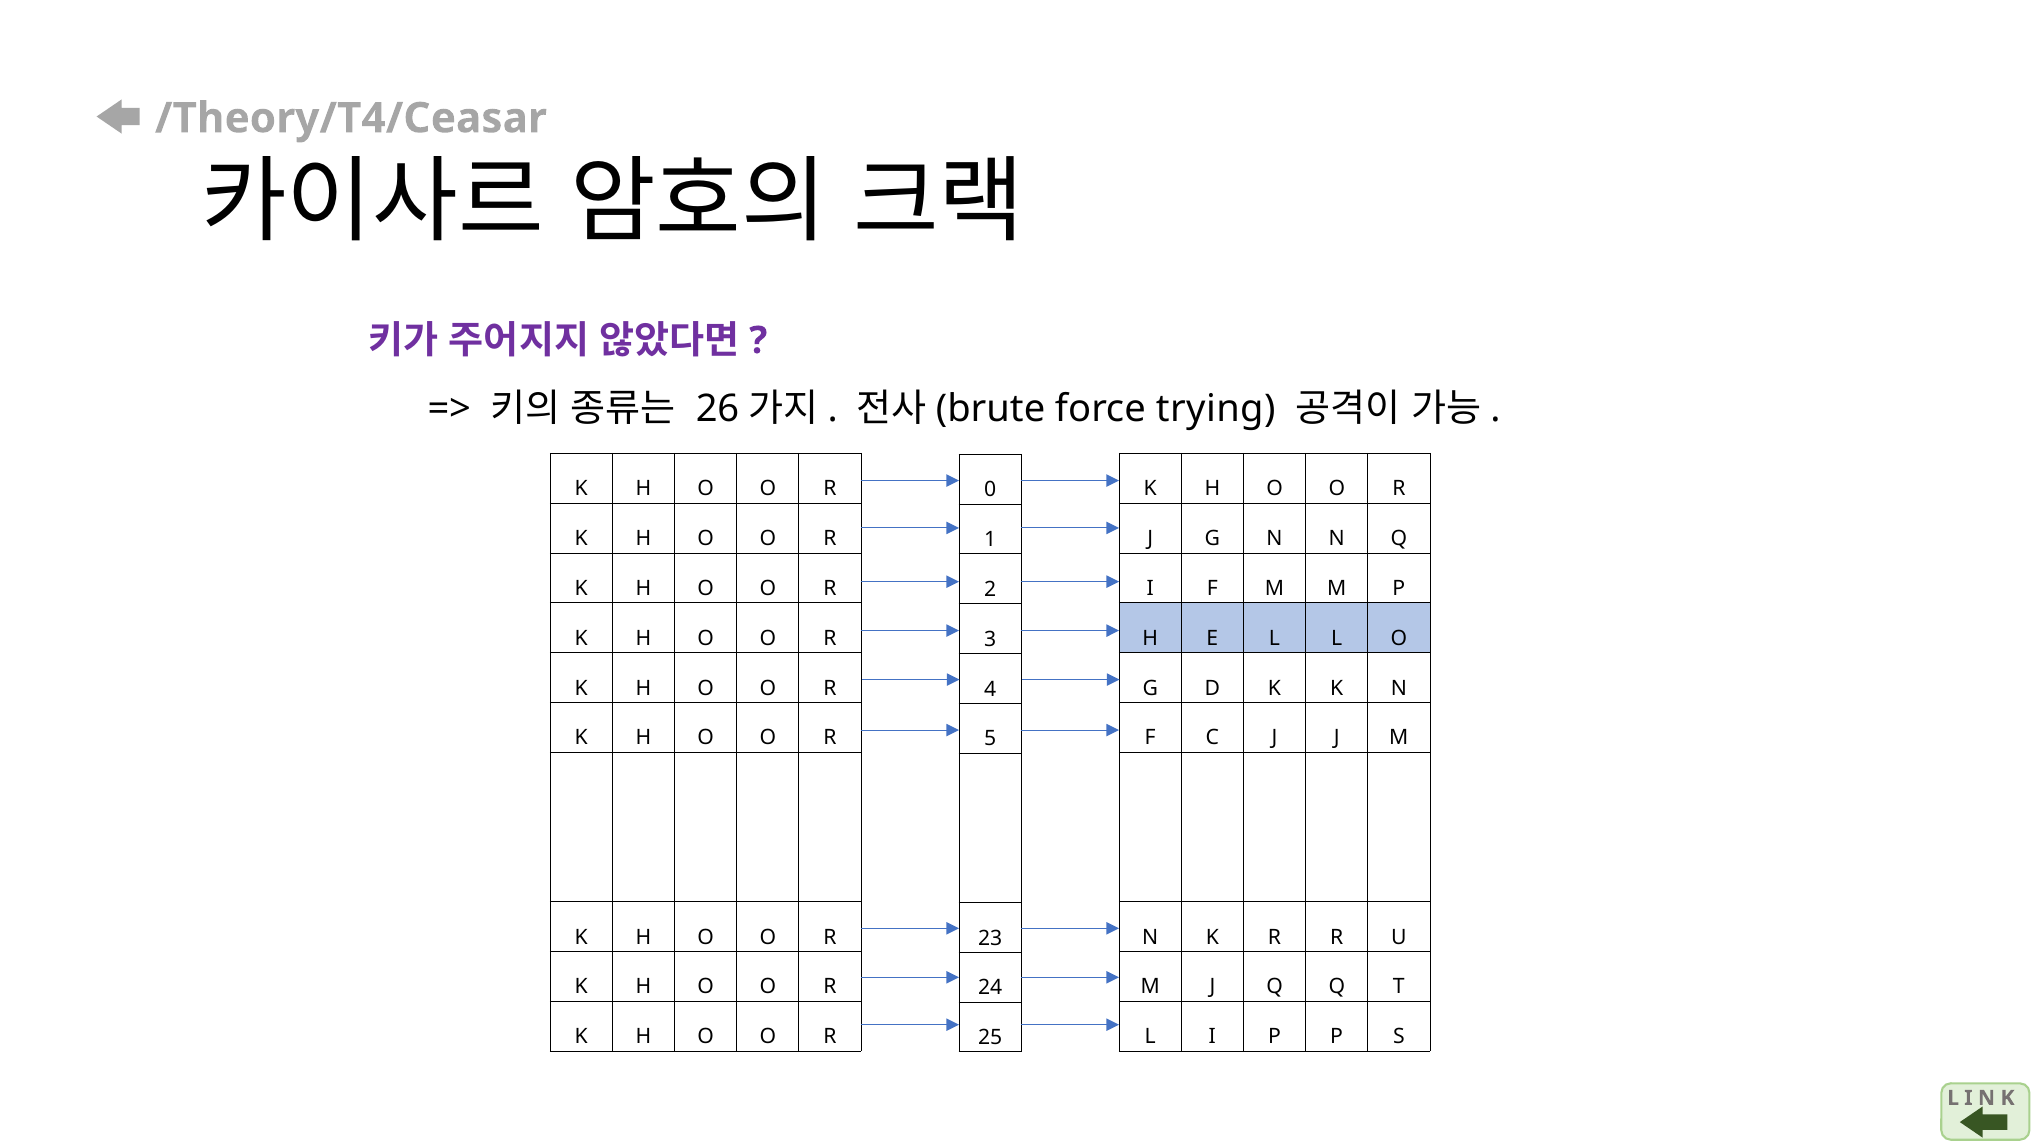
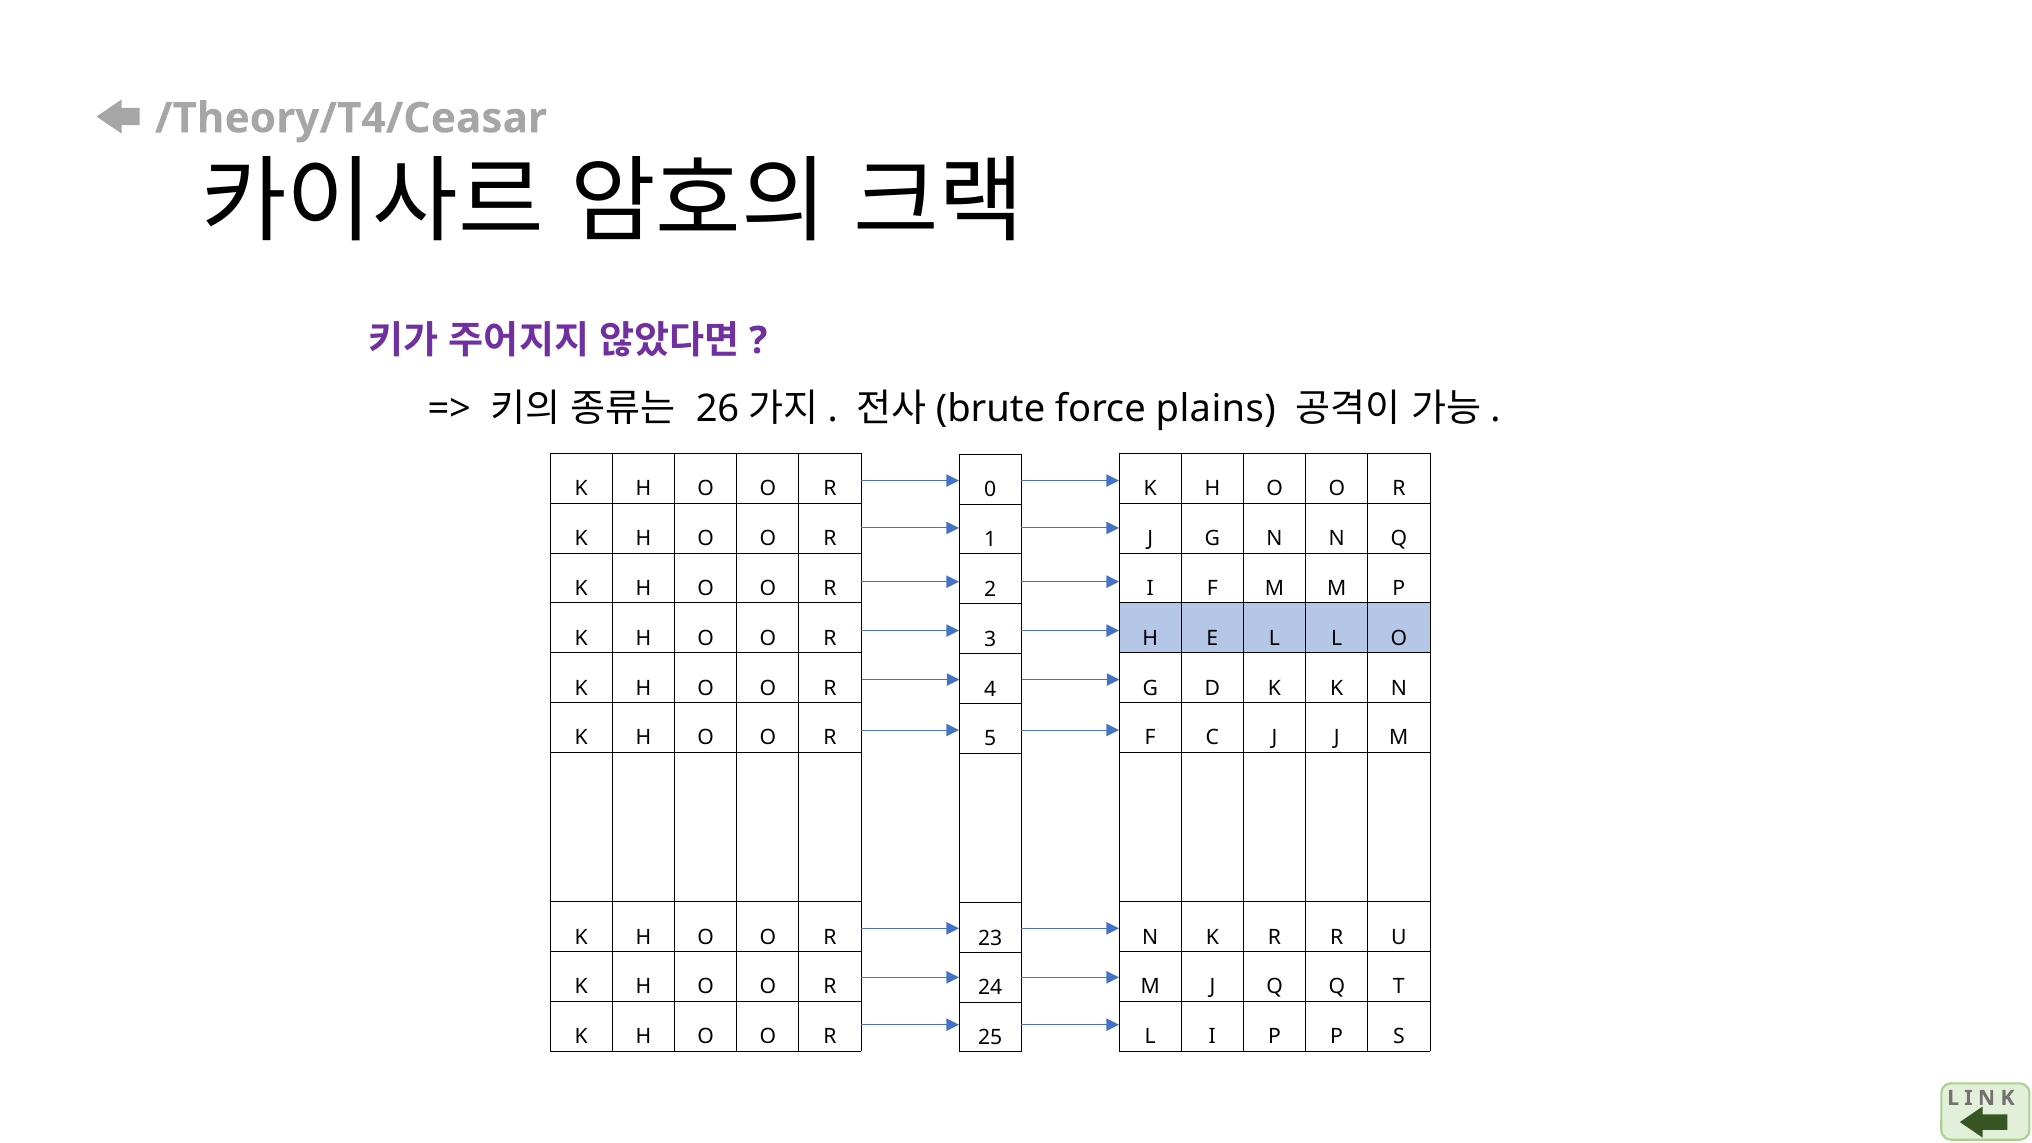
trying: trying -> plains (1216, 409)
